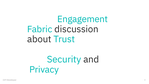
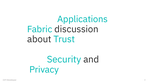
Engagement: Engagement -> Applications (83, 19)
